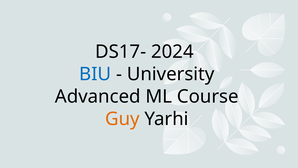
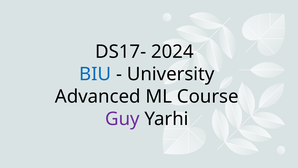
Guy colour: orange -> purple (122, 119)
